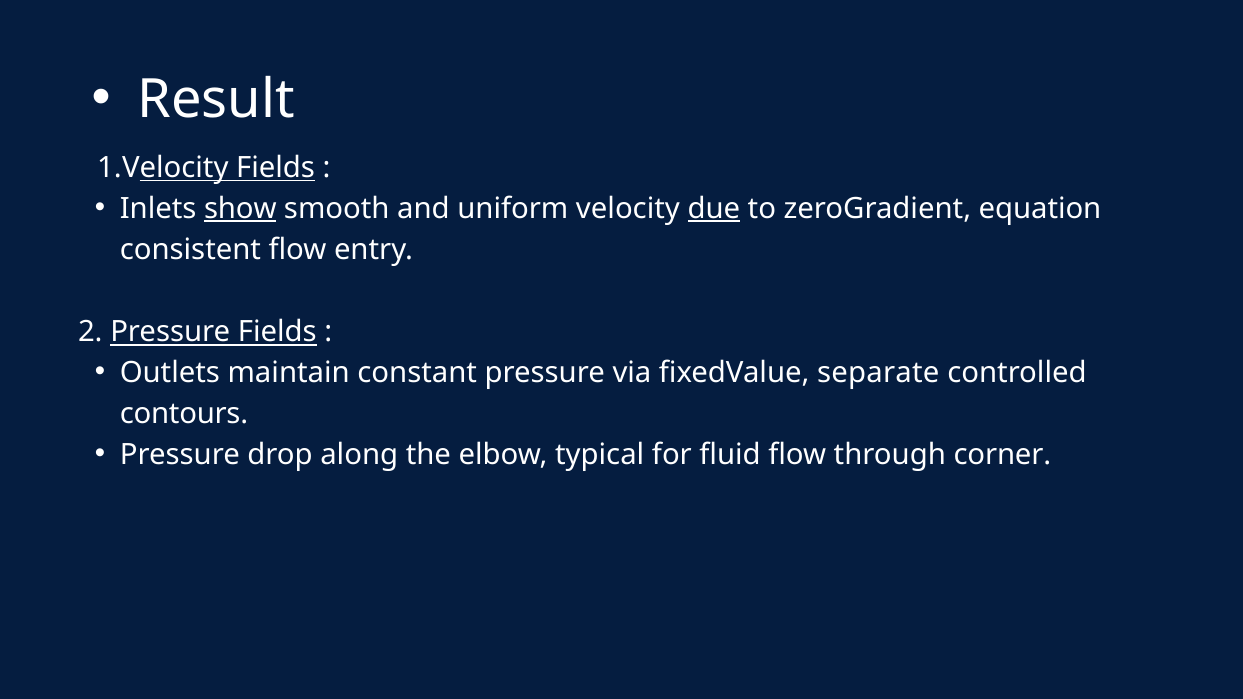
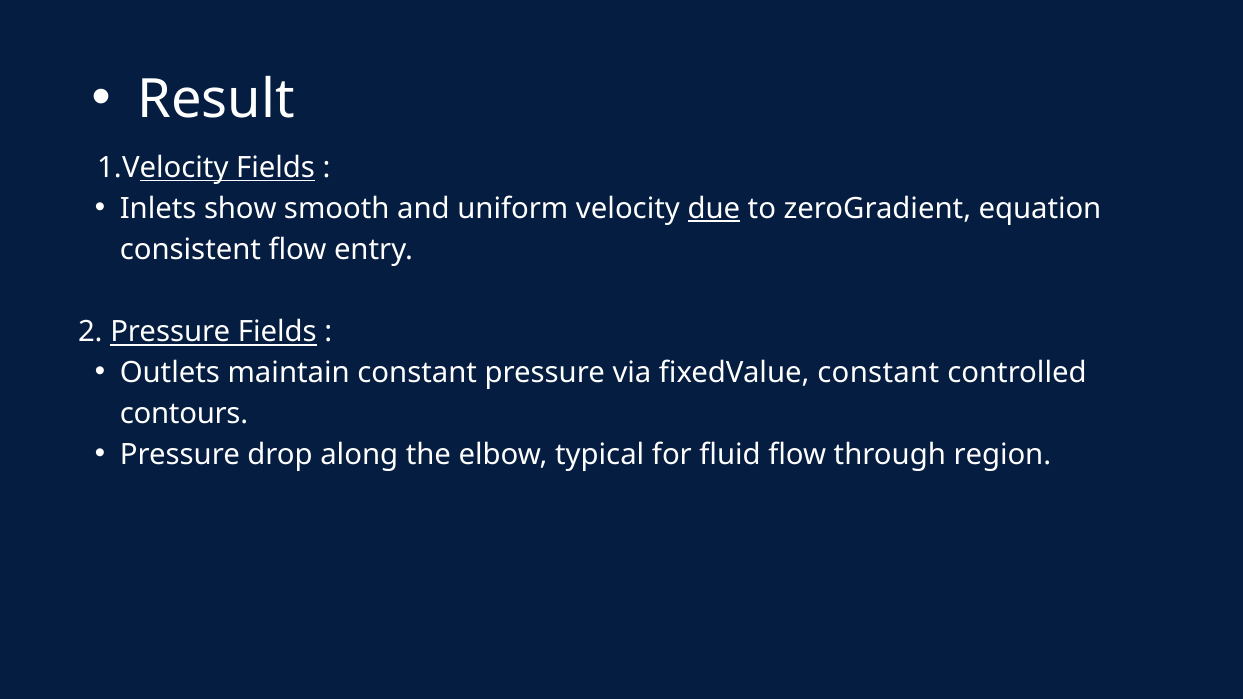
show underline: present -> none (240, 208)
fixedValue separate: separate -> constant (878, 373)
corner: corner -> region (1002, 455)
